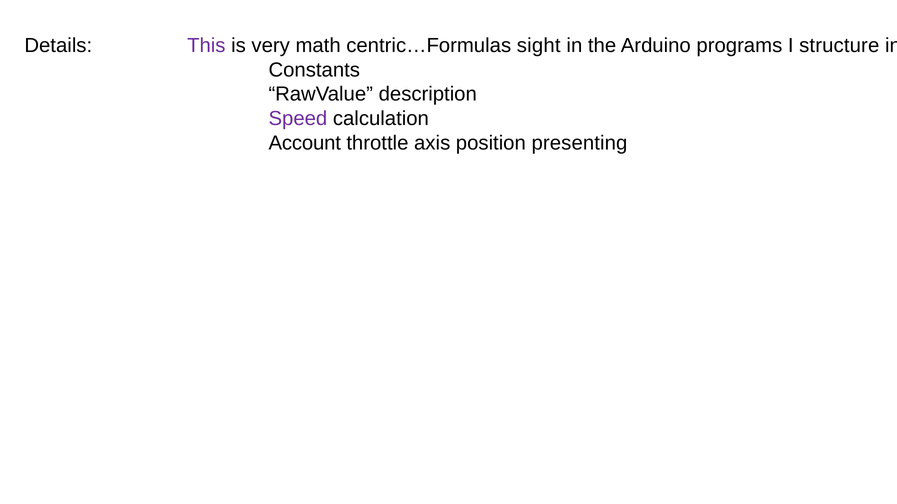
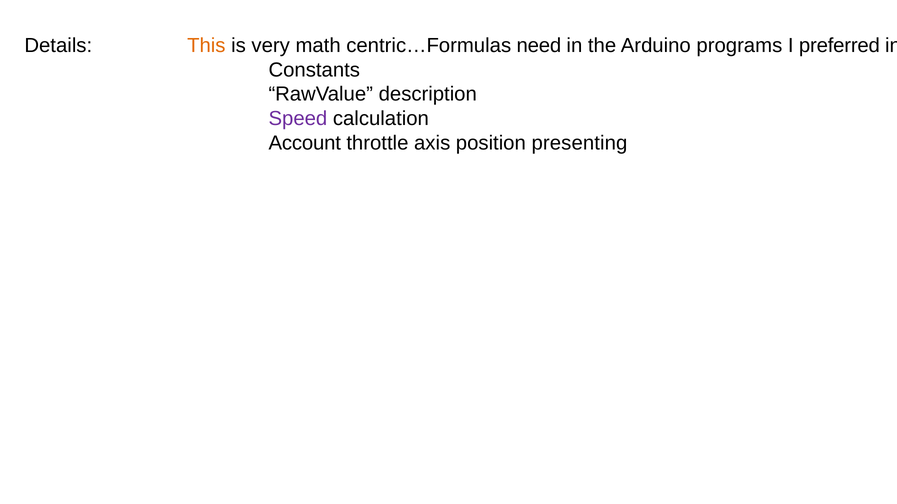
This colour: purple -> orange (206, 45)
sight: sight -> need (539, 45)
structure: structure -> preferred (839, 45)
